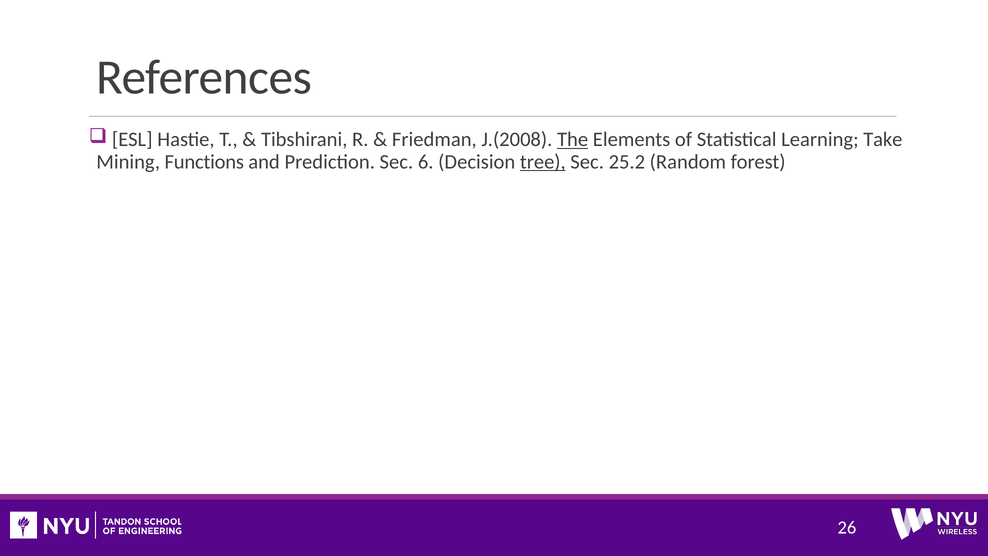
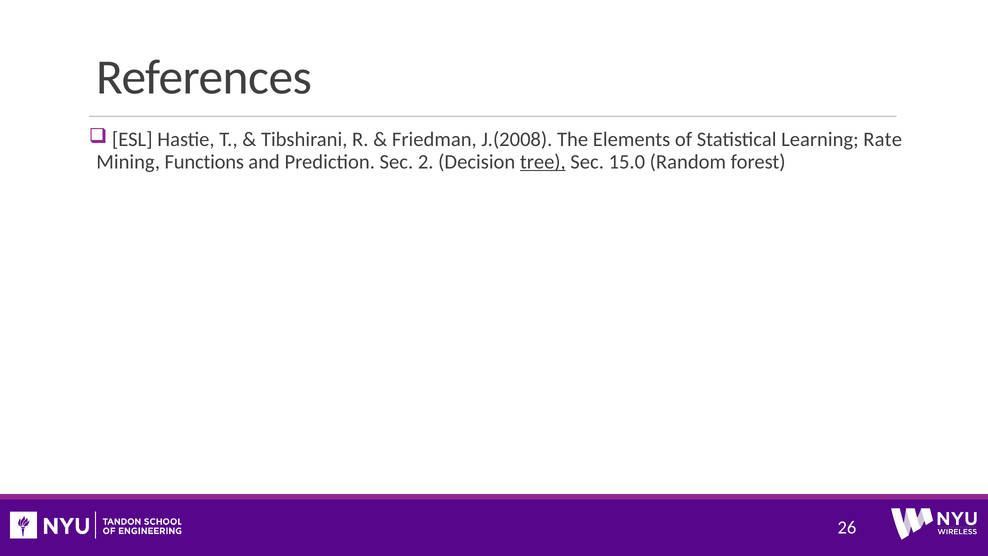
The underline: present -> none (573, 139)
Take: Take -> Rate (883, 139)
6: 6 -> 2 (426, 162)
25.2: 25.2 -> 15.0 (627, 162)
